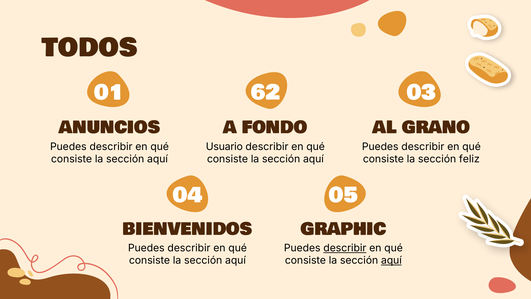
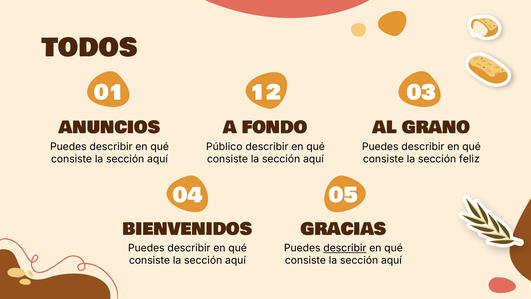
62: 62 -> 12 (266, 93)
Usuario: Usuario -> Público (224, 147)
GRAPHIC: GRAPHIC -> GRACIAS (343, 229)
aquí underline: present -> none (391, 260)
